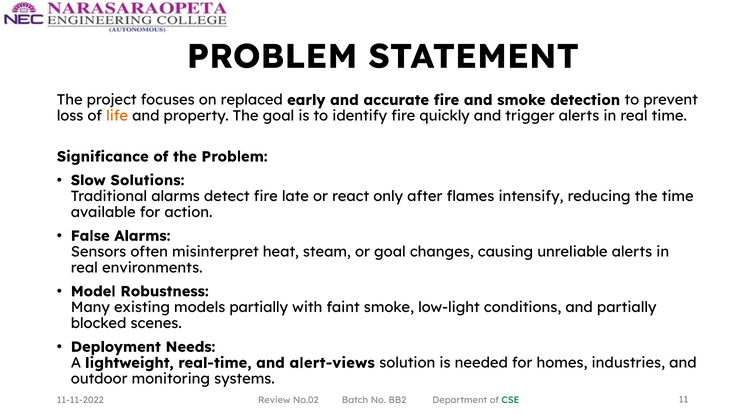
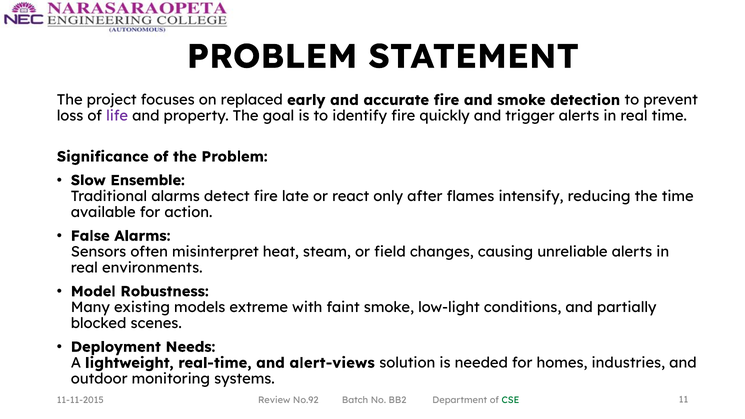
life colour: orange -> purple (117, 116)
Solutions: Solutions -> Ensemble (148, 180)
or goal: goal -> field (390, 252)
models partially: partially -> extreme (259, 307)
11-11-2022: 11-11-2022 -> 11-11-2015 (80, 400)
No.02: No.02 -> No.92 (306, 400)
